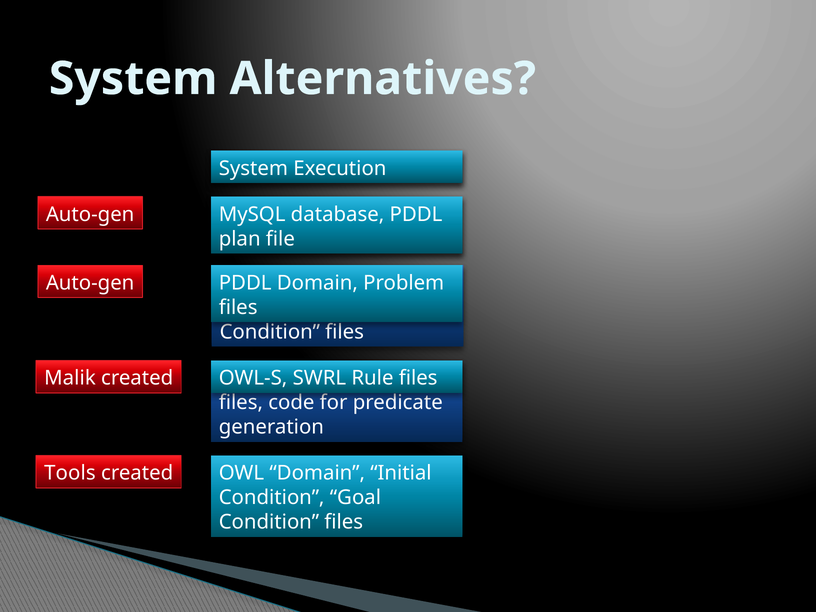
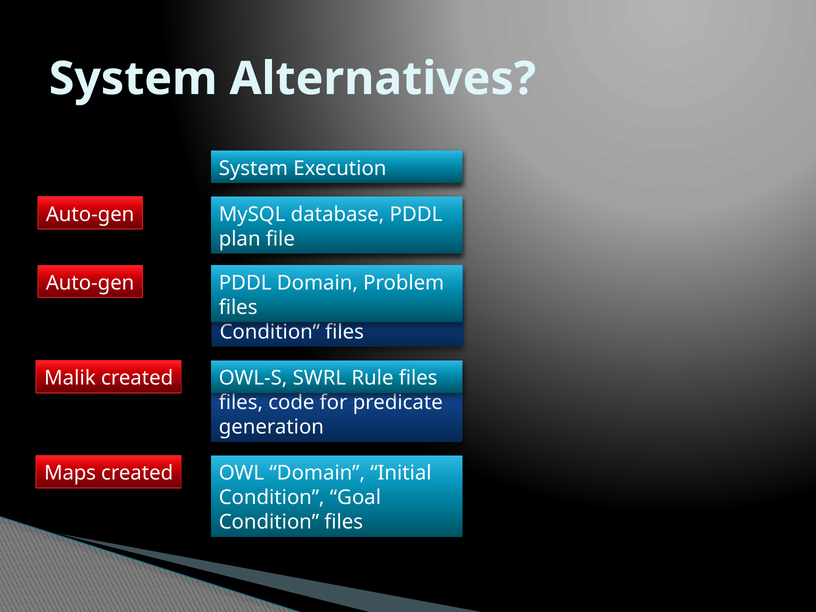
Tools: Tools -> Maps (70, 473)
